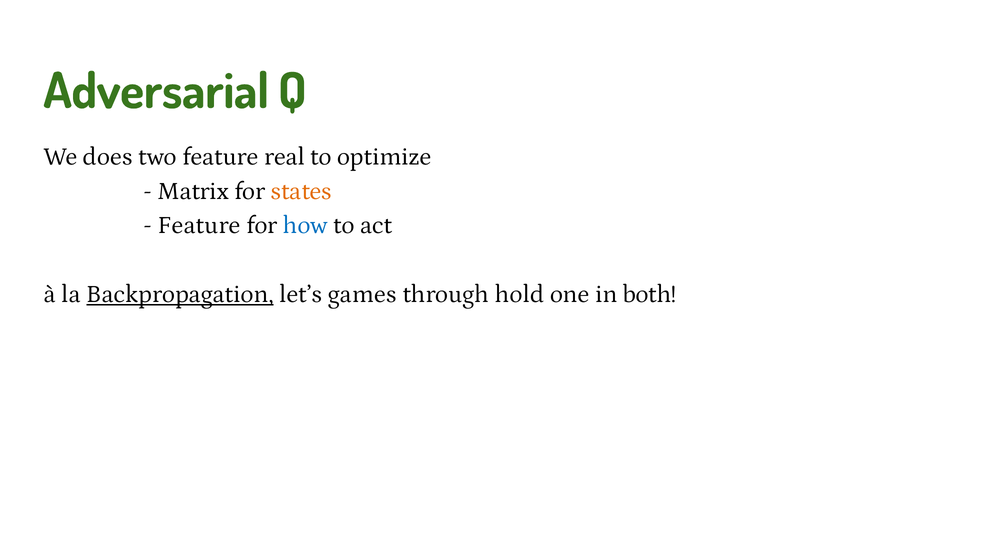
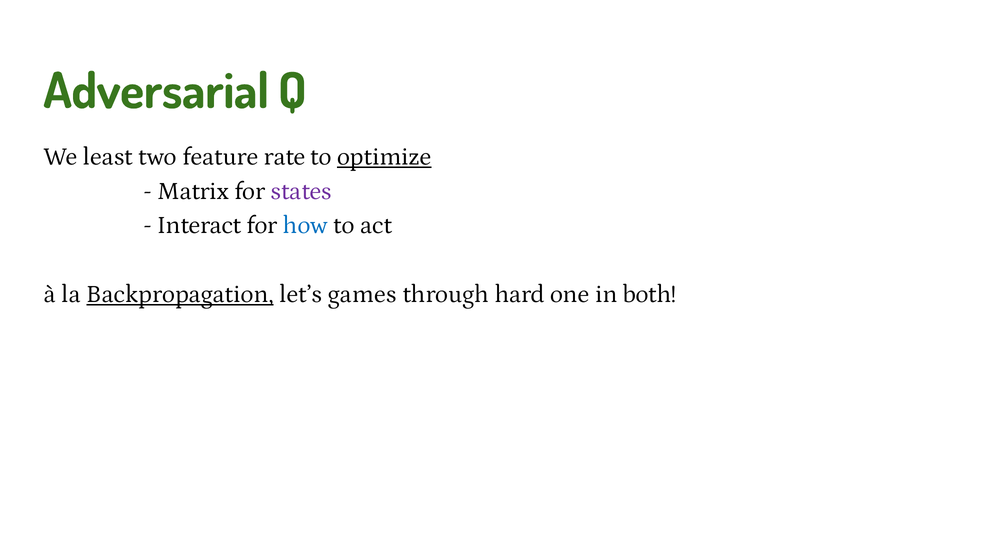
does: does -> least (108, 156)
real: real -> rate (285, 156)
optimize underline: none -> present (384, 156)
states colour: orange -> purple (301, 191)
Feature: Feature -> Interact (199, 225)
hold: hold -> hard (520, 294)
